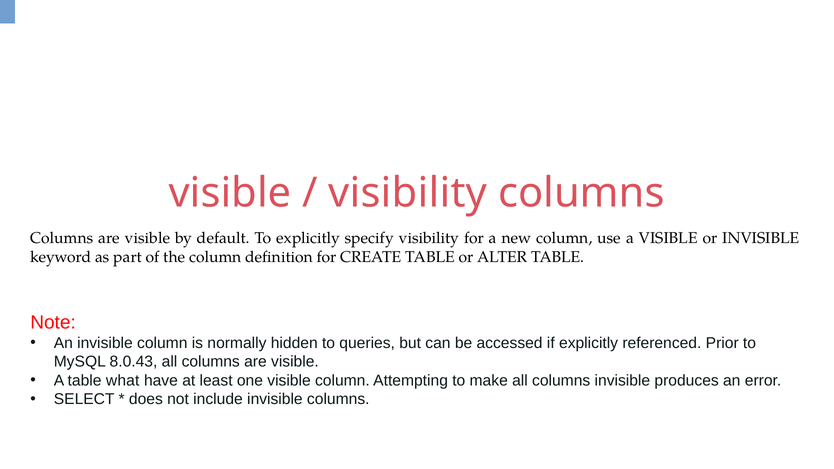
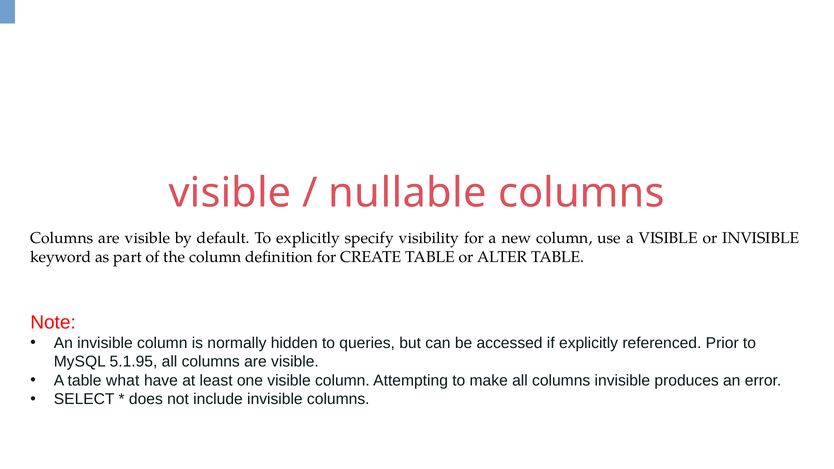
visibility: visibility -> nullable (408, 193)
8.0.43: 8.0.43 -> 5.1.95 (133, 362)
